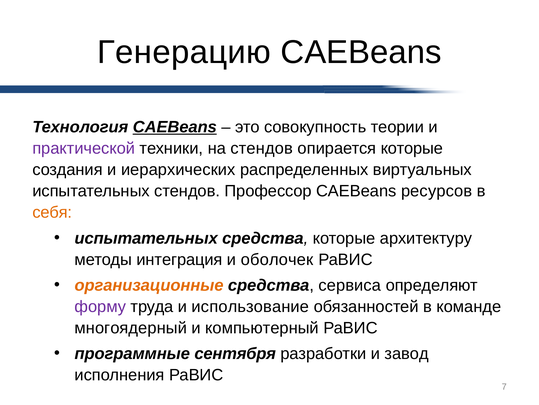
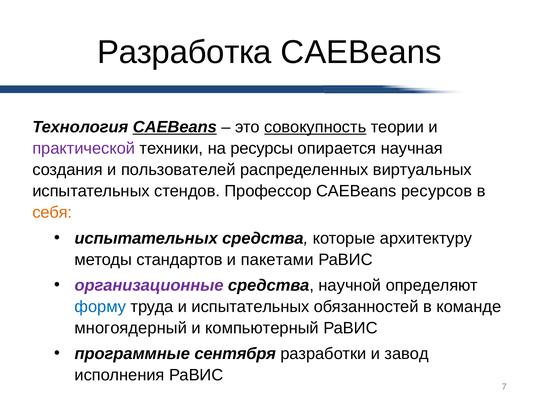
Генерацию: Генерацию -> Разработка (184, 52)
совокупность underline: none -> present (315, 127)
на стендов: стендов -> ресурсы (262, 148)
опирается которые: которые -> научная (412, 148)
иерархических: иерархических -> пользователей (178, 170)
интеграция: интеграция -> стандартов (180, 259)
оболочек: оболочек -> пакетами (277, 259)
организационные colour: orange -> purple (149, 285)
сервиса: сервиса -> научной (350, 285)
форму colour: purple -> blue (100, 306)
и использование: использование -> испытательных (250, 306)
